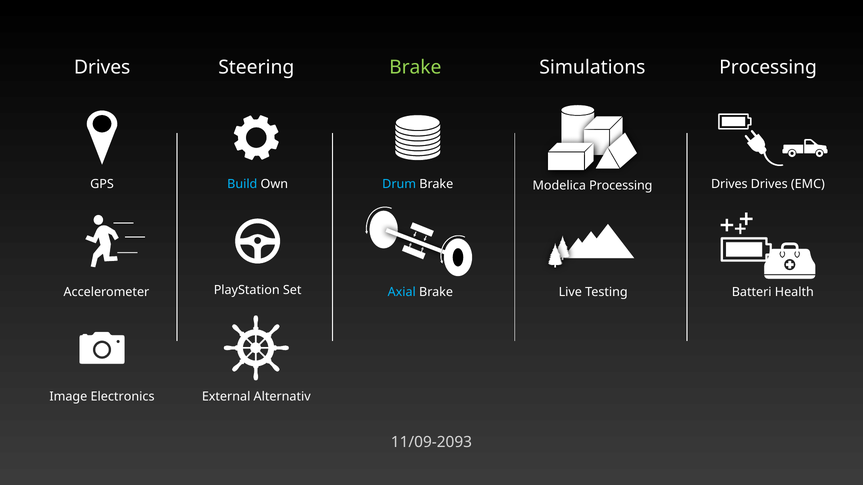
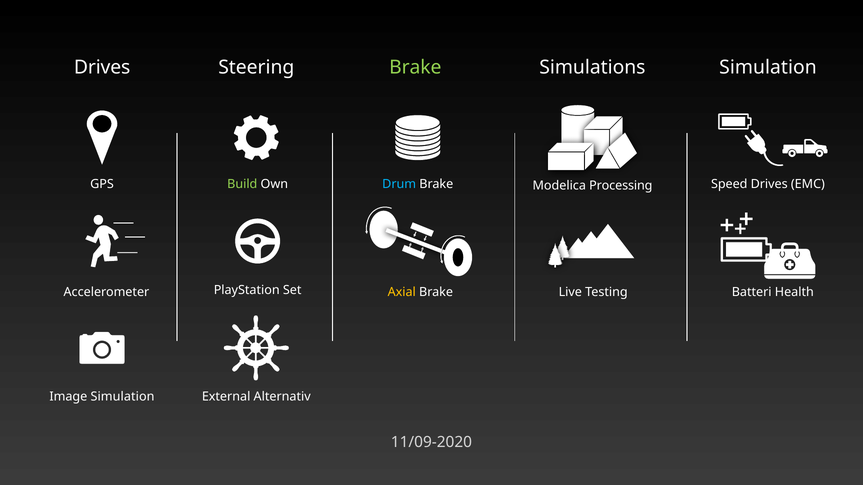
Simulations Processing: Processing -> Simulation (768, 67)
Build colour: light blue -> light green (242, 184)
Drives: Drives -> Speed (729, 184)
Axial colour: light blue -> yellow (402, 292)
Image Electronics: Electronics -> Simulation (123, 397)
11/09-2093: 11/09-2093 -> 11/09-2020 (431, 443)
